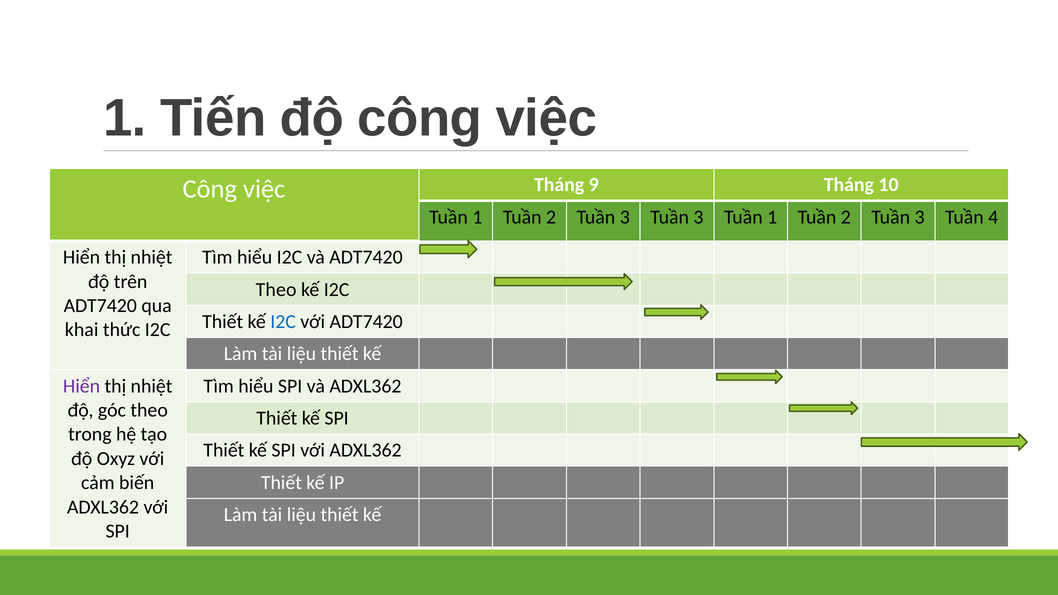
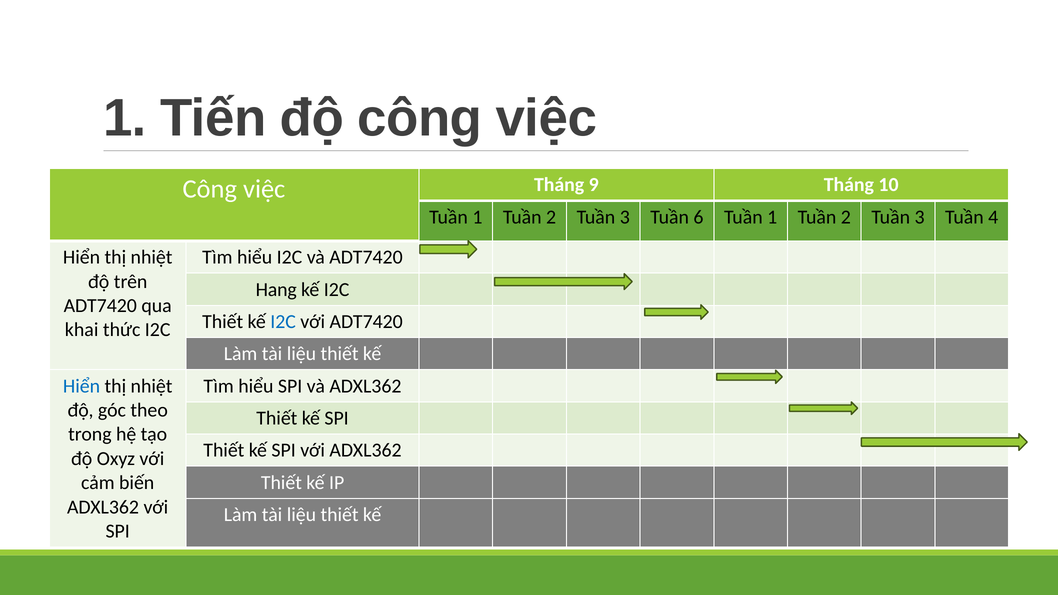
3 Tuần 3: 3 -> 6 (698, 217)
Theo: Theo -> Hang (276, 290)
Hiển colour: purple -> blue (82, 386)
